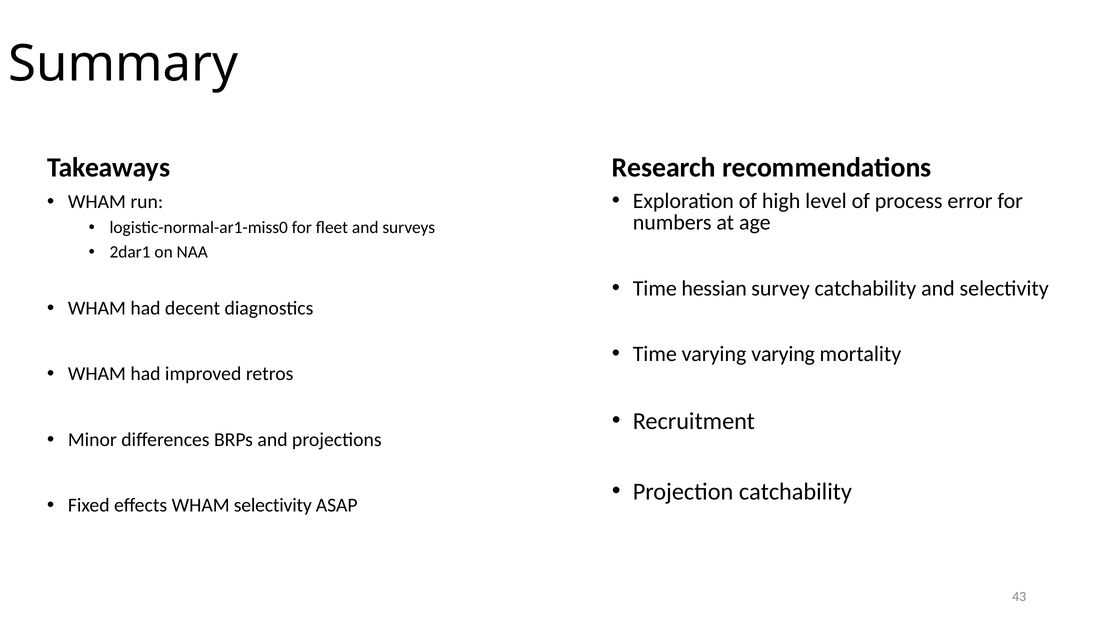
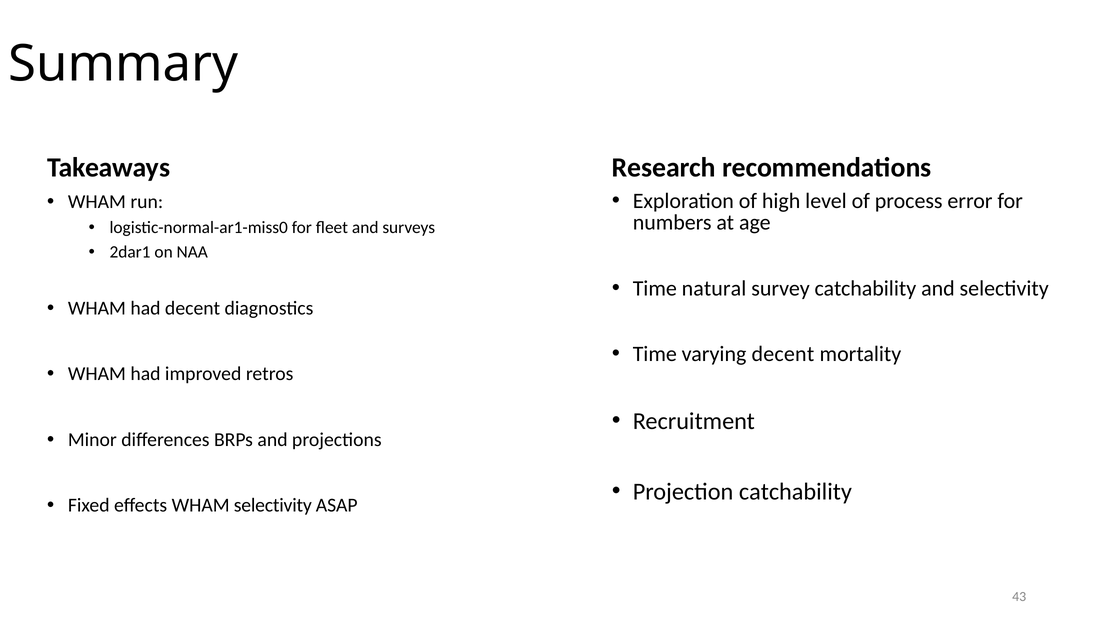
hessian: hessian -> natural (714, 288)
varying varying: varying -> decent (783, 354)
